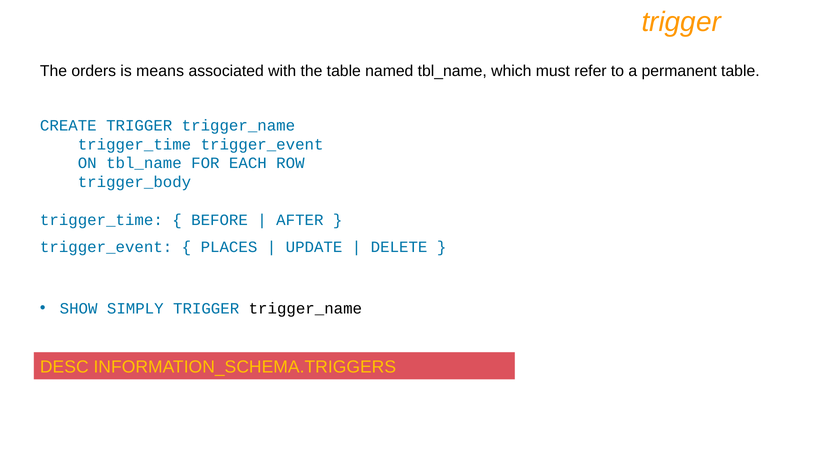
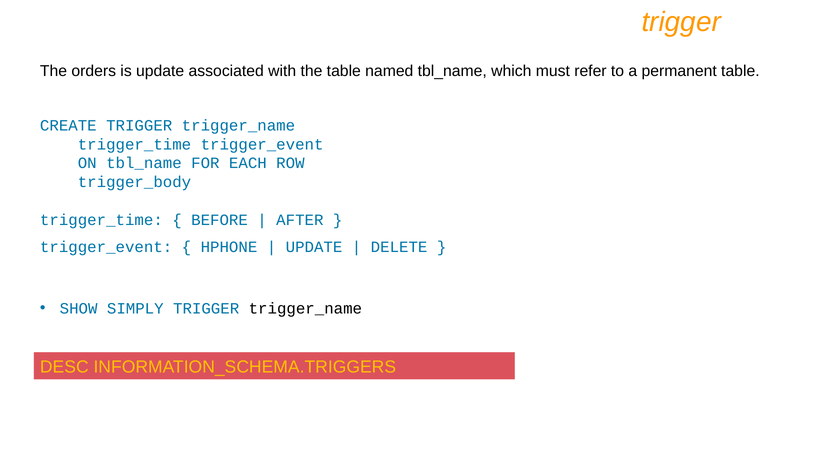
is means: means -> update (160, 71)
PLACES: PLACES -> HPHONE (229, 247)
